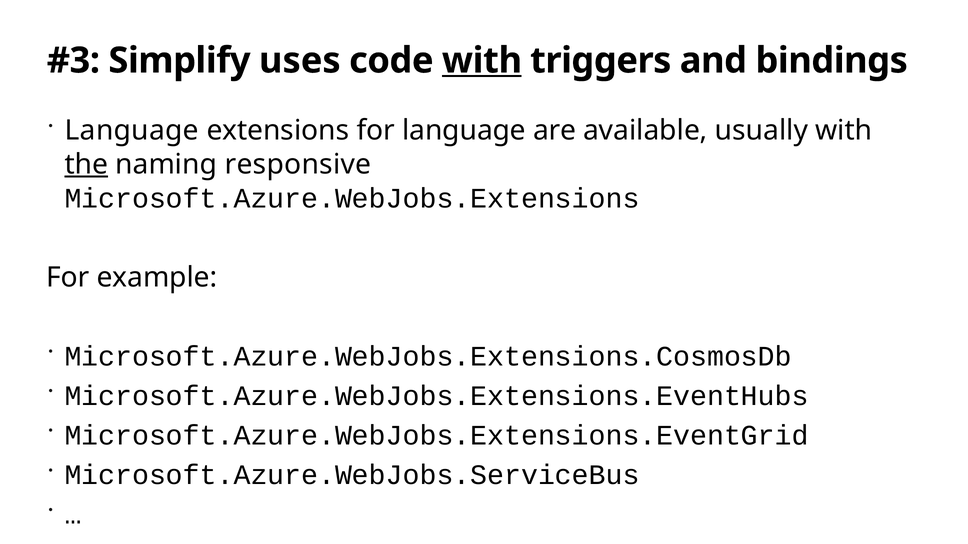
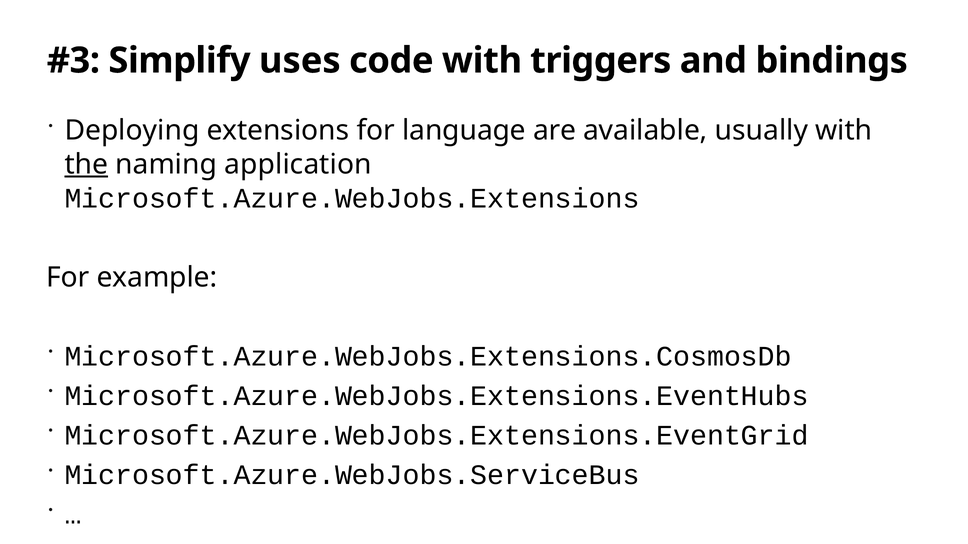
with underline: present -> none (482, 61)
Language: Language -> Deploying (132, 131)
responsive: responsive -> application (298, 165)
